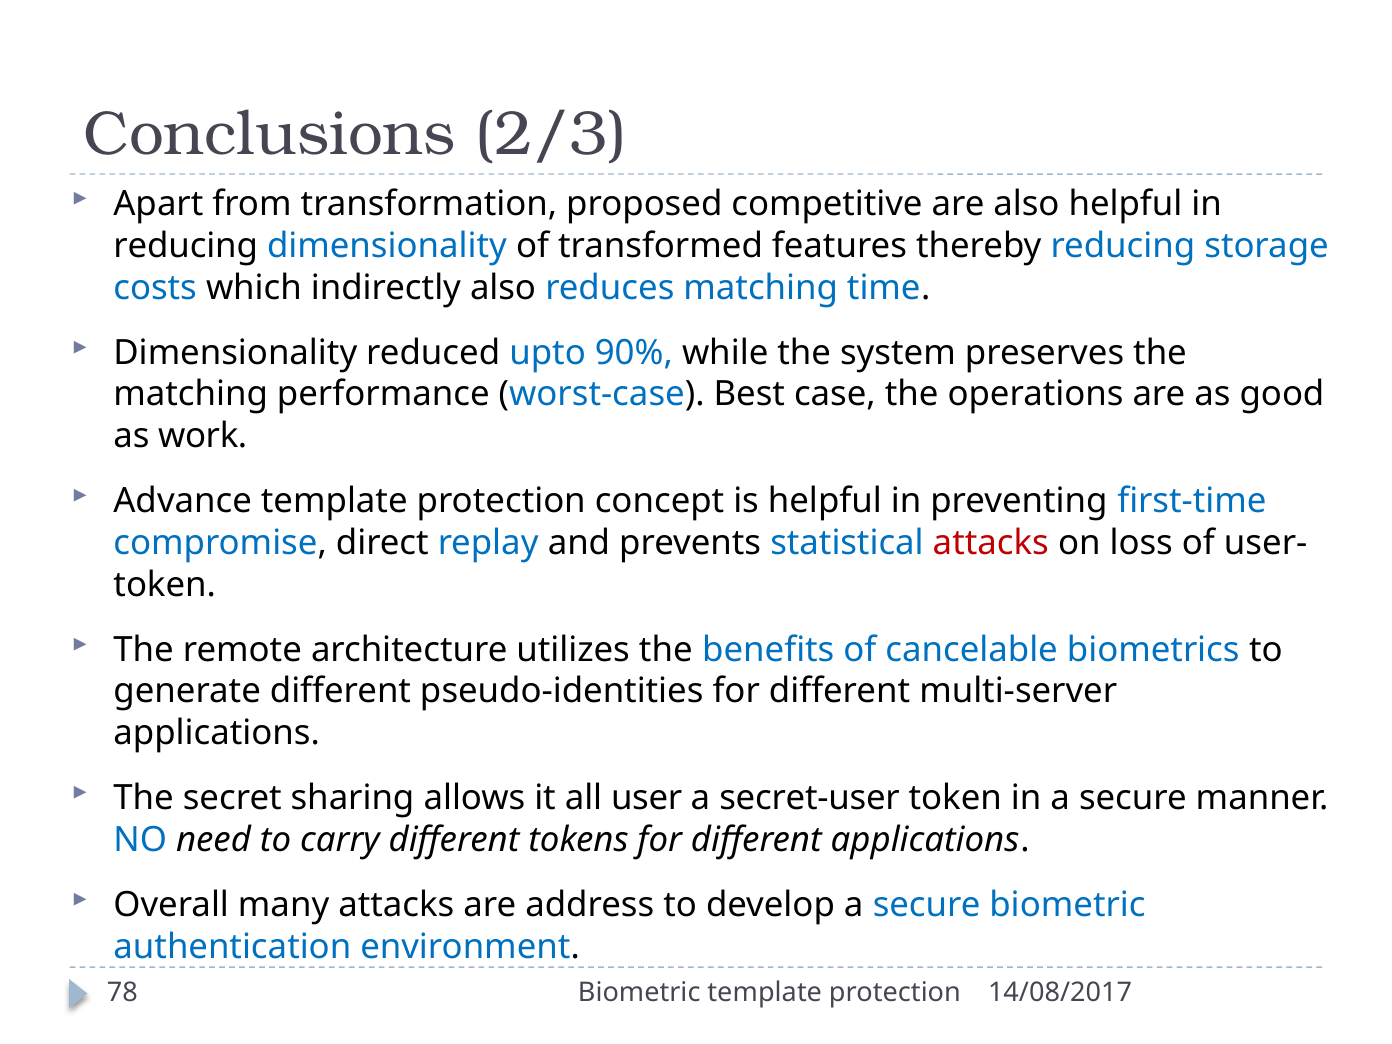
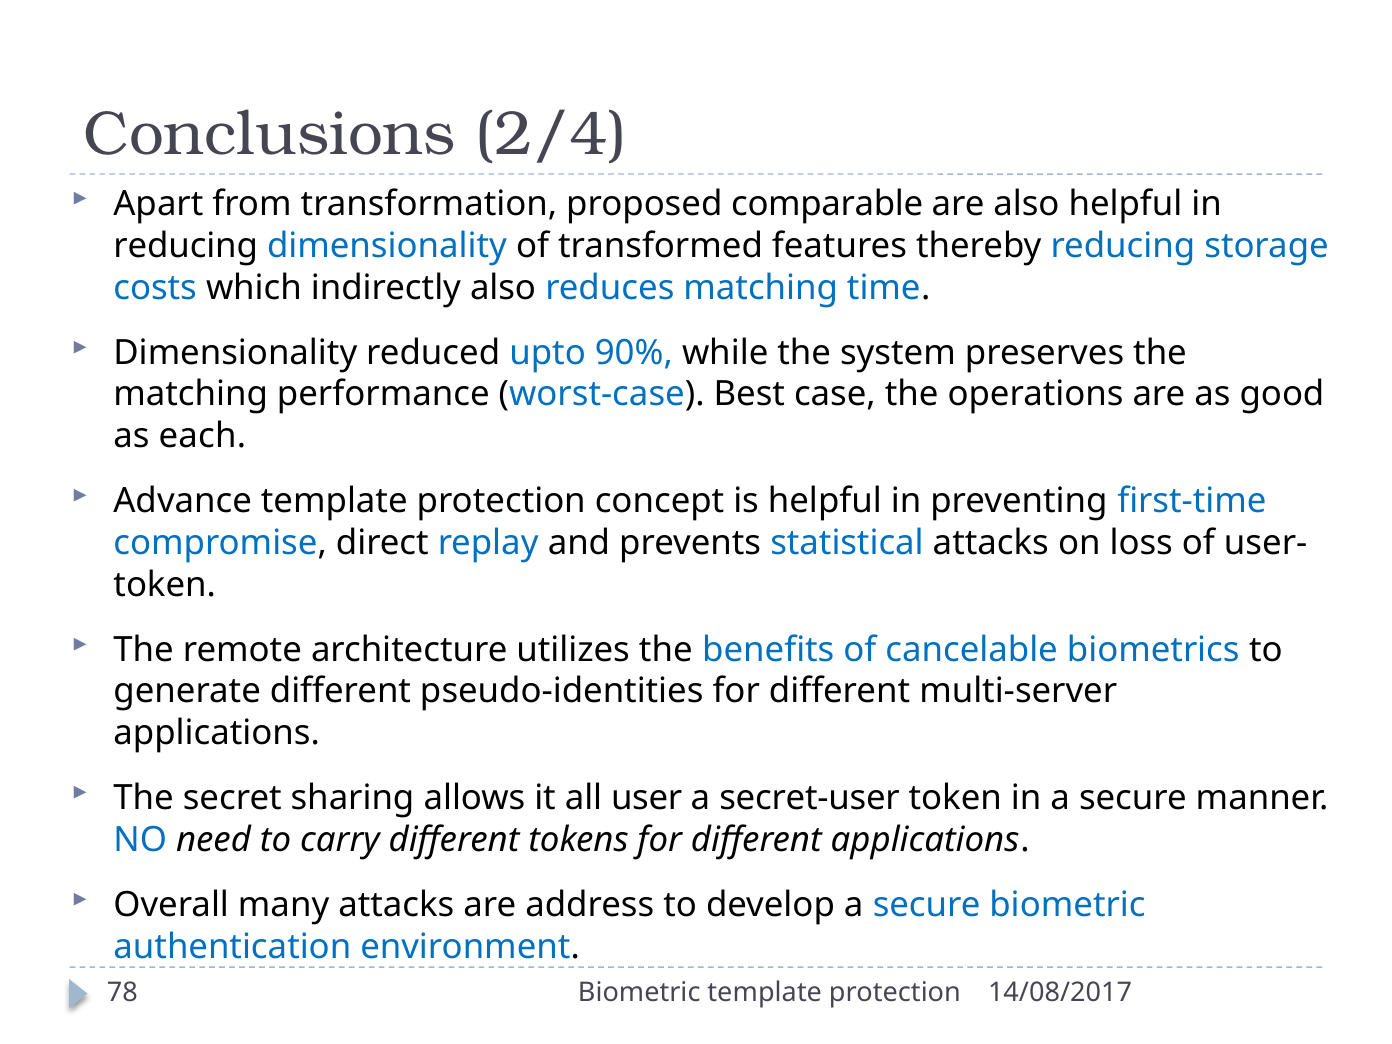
2/3: 2/3 -> 2/4 (551, 134)
competitive: competitive -> comparable (827, 204)
work: work -> each (202, 436)
attacks colour: red -> black (991, 543)
